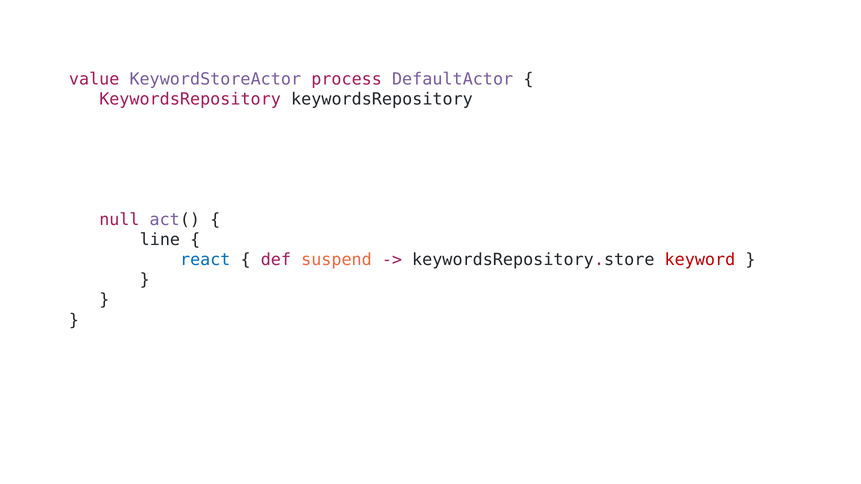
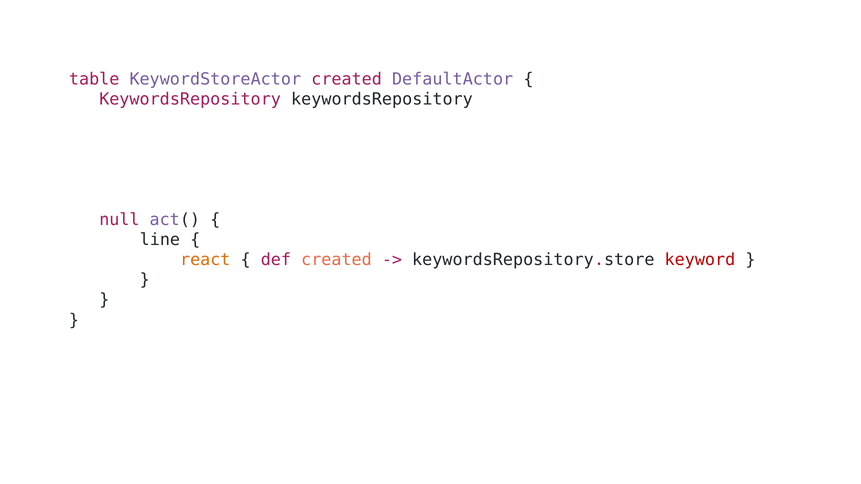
value: value -> table (94, 79)
KeywordStoreActor process: process -> created (347, 79)
react colour: blue -> orange (205, 260)
def suspend: suspend -> created (336, 260)
